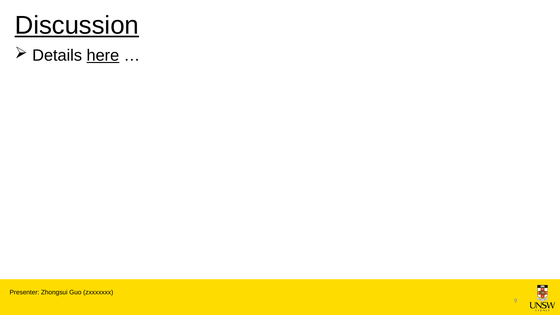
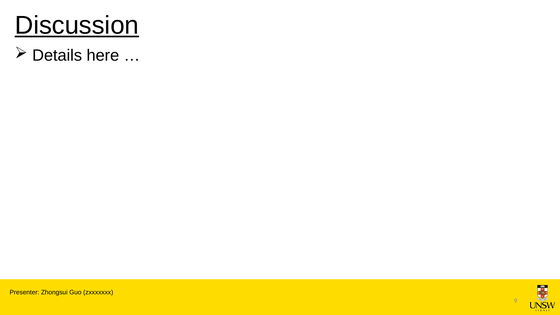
here underline: present -> none (103, 56)
